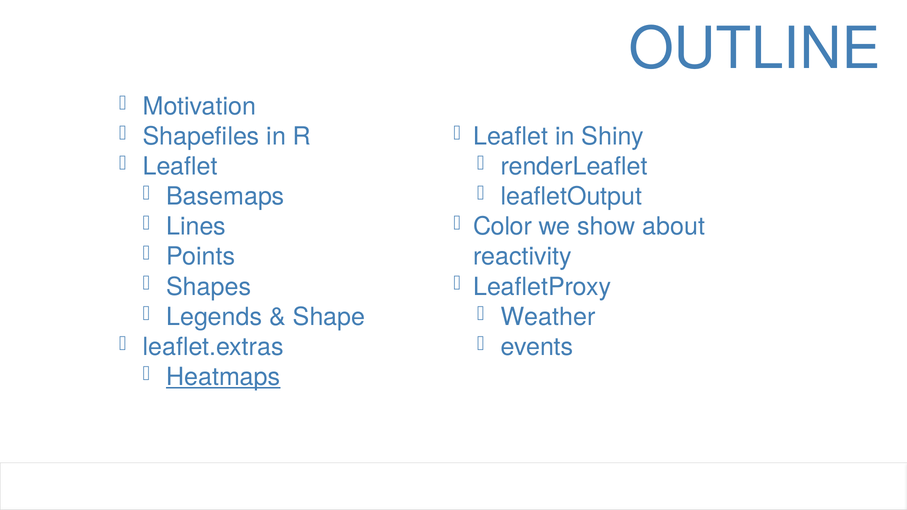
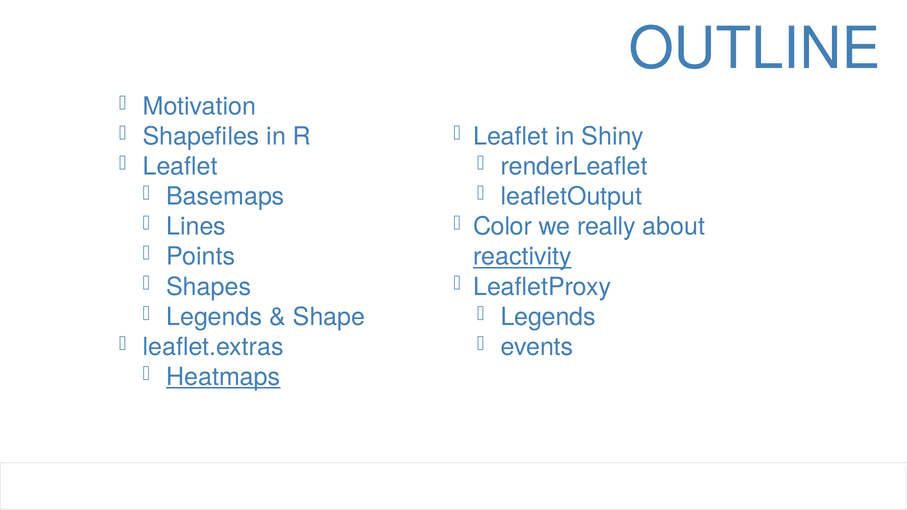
show: show -> really (606, 227)
reactivity underline: none -> present (522, 257)
Weather: Weather -> Legends (548, 317)
